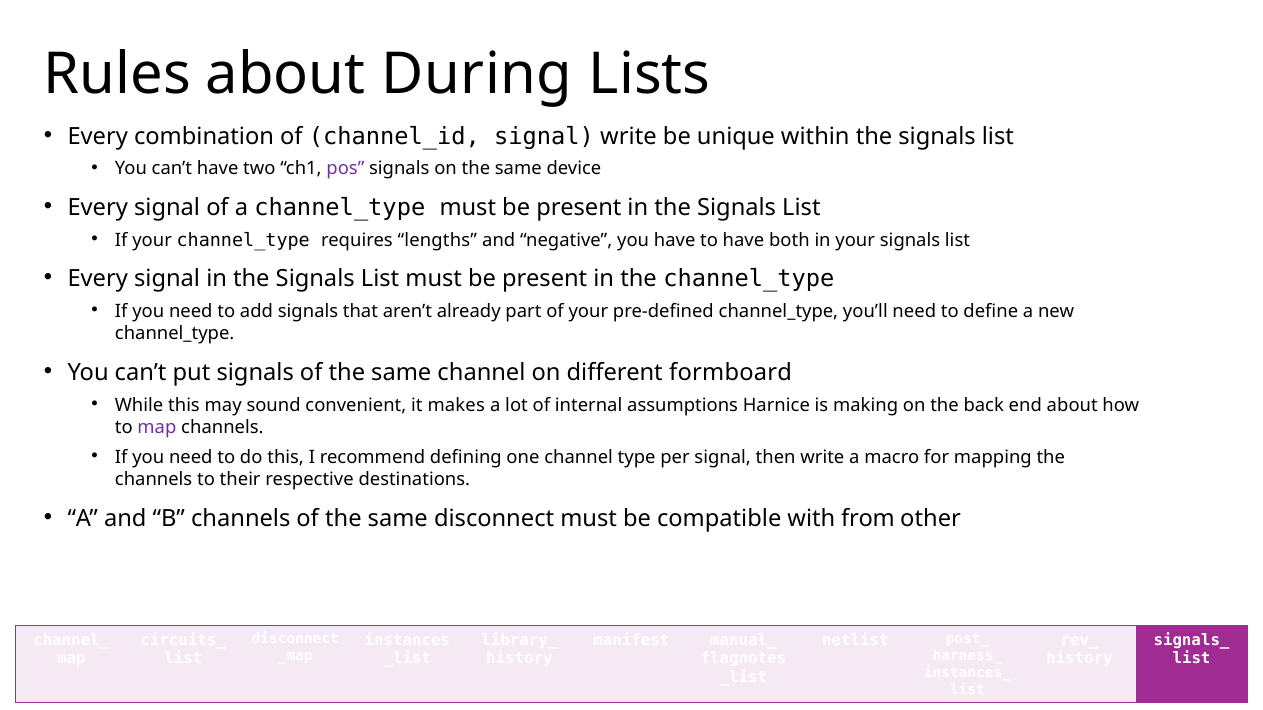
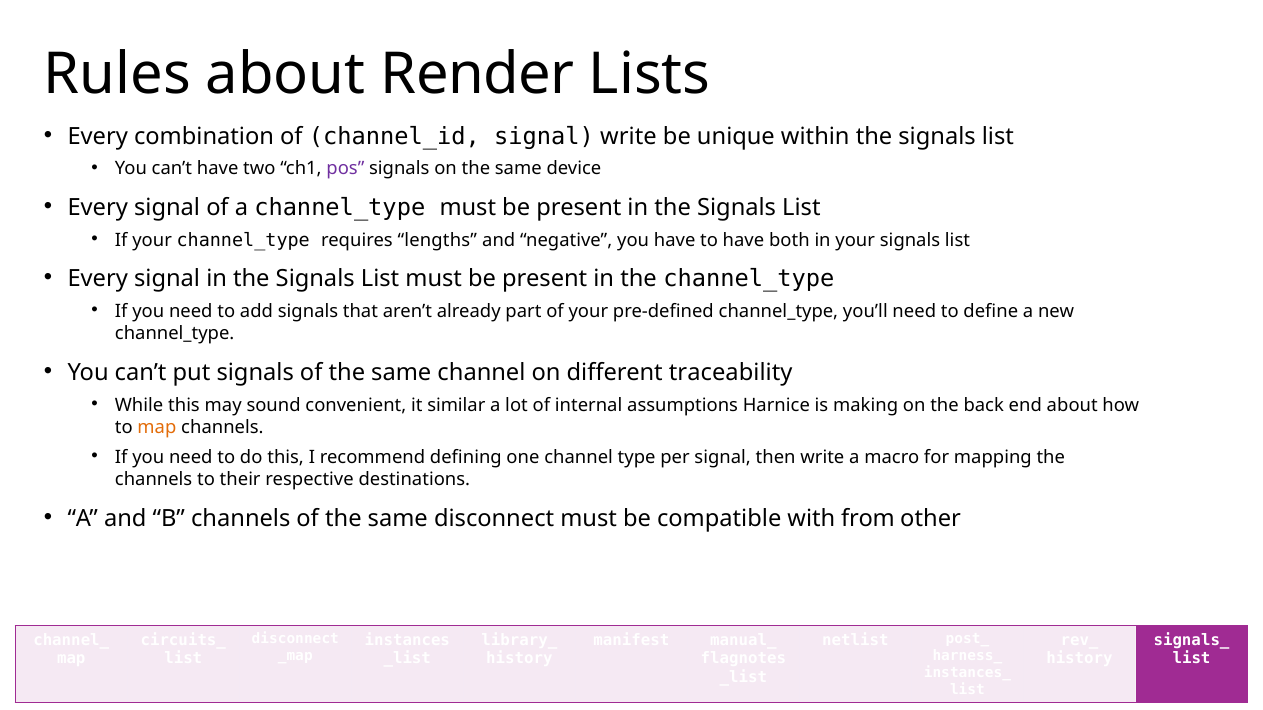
During: During -> Render (478, 74)
formboard: formboard -> traceability (731, 373)
makes: makes -> similar (456, 405)
map colour: purple -> orange (157, 428)
